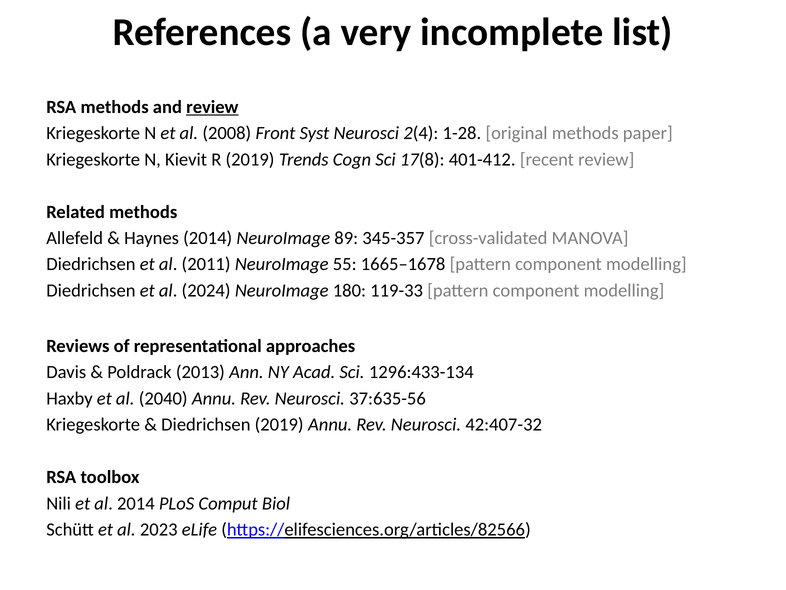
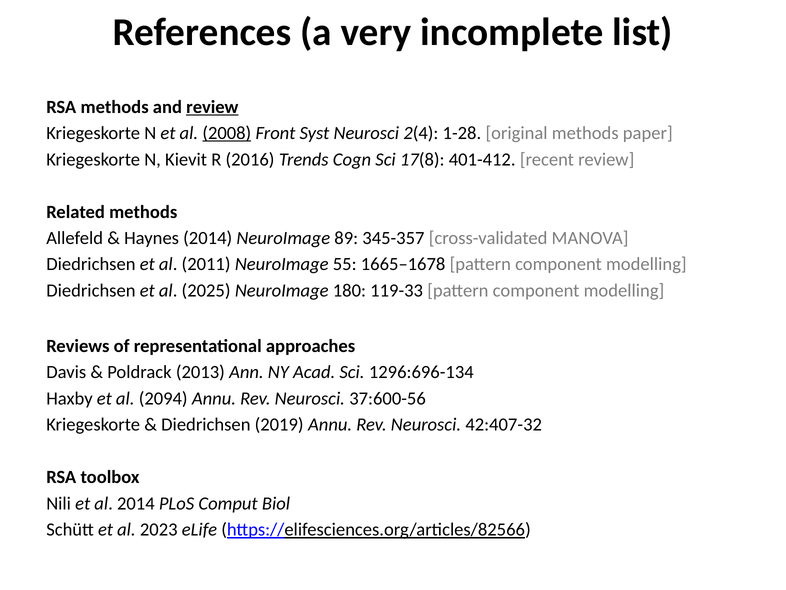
2008 underline: none -> present (227, 133)
R 2019: 2019 -> 2016 (250, 159)
2024: 2024 -> 2025 (206, 290)
1296:433-134: 1296:433-134 -> 1296:696-134 (421, 372)
2040: 2040 -> 2094 (163, 398)
37:635-56: 37:635-56 -> 37:600-56 (388, 398)
